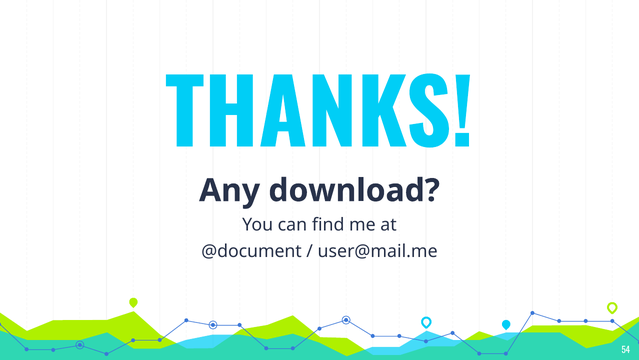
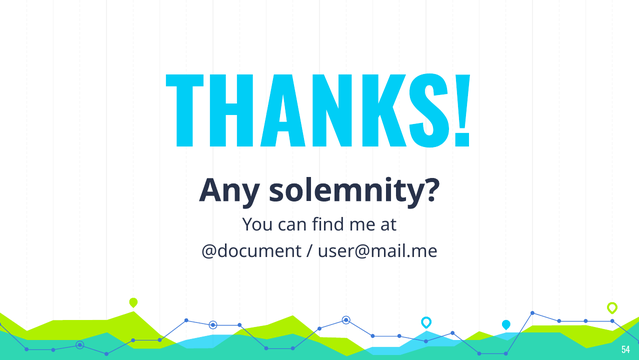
download: download -> solemnity (354, 190)
